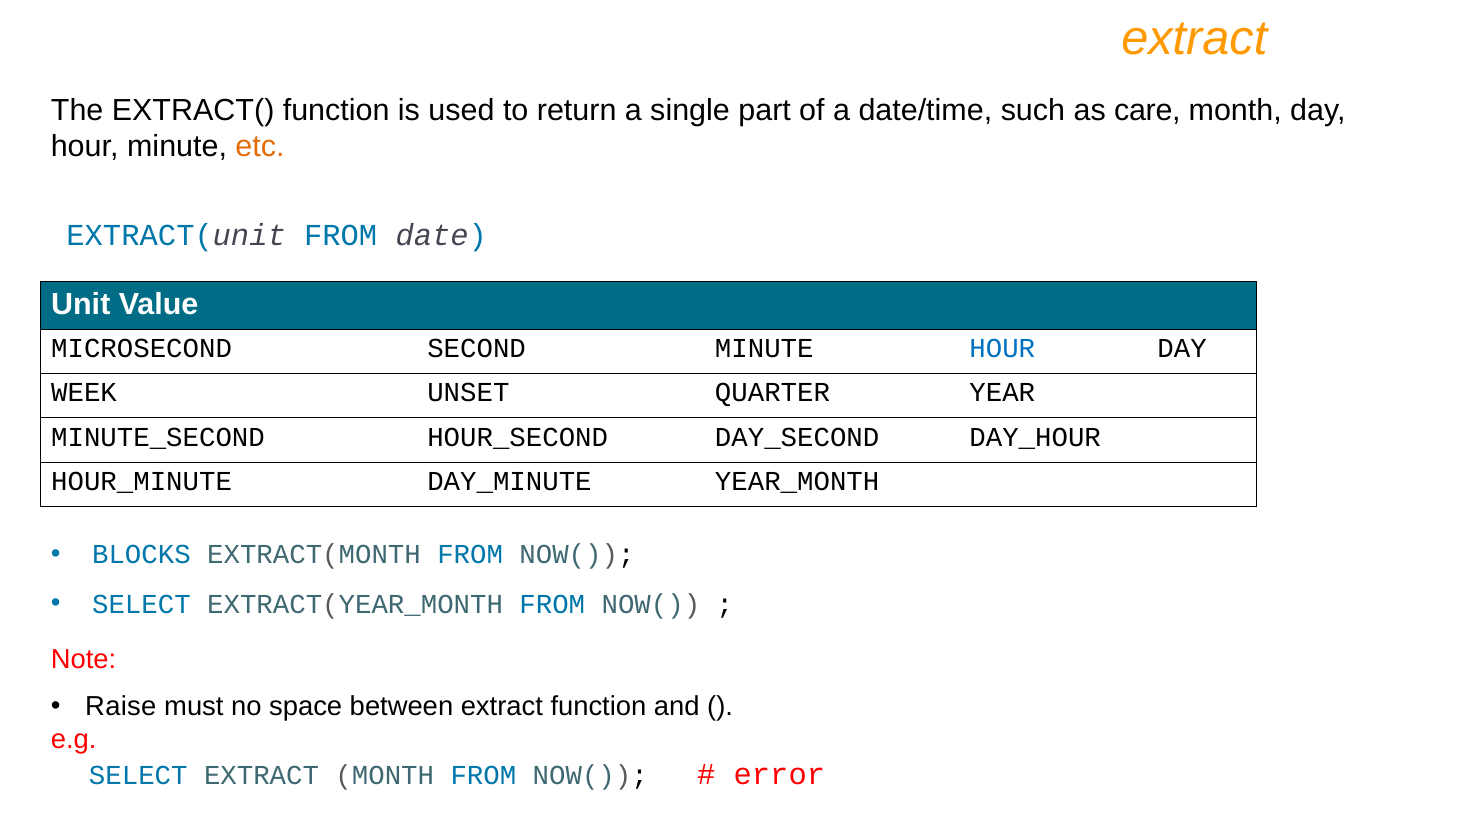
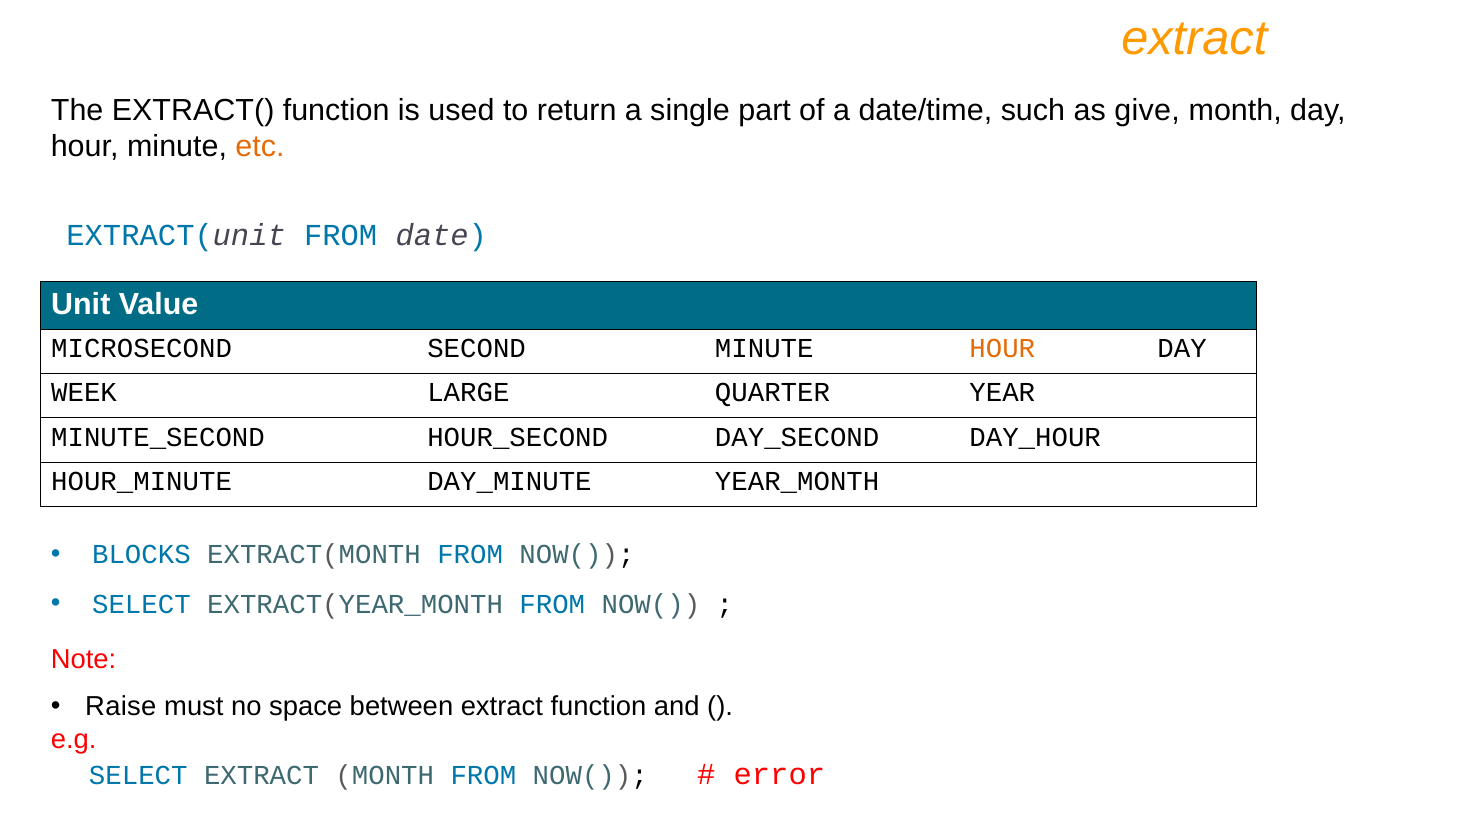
care: care -> give (1147, 110)
HOUR colour: blue -> orange (1002, 348)
UNSET: UNSET -> LARGE (468, 393)
